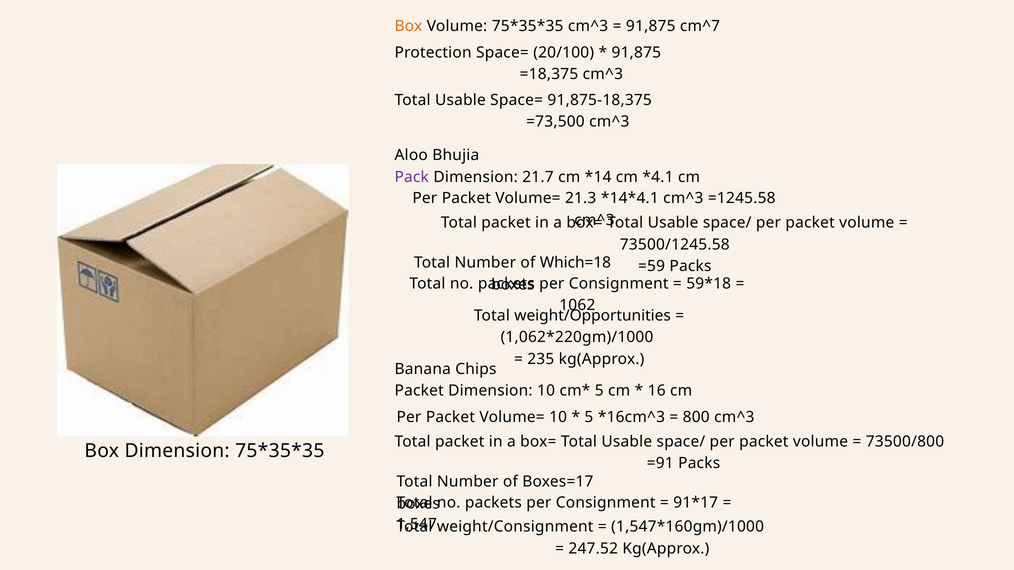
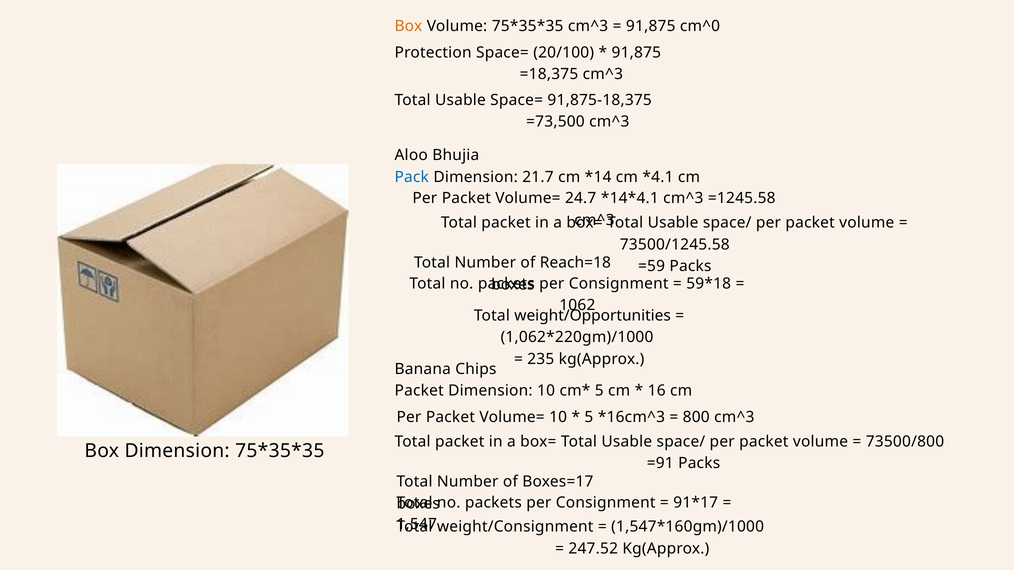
cm^7: cm^7 -> cm^0 (700, 26)
Pack colour: purple -> blue (412, 177)
21.3: 21.3 -> 24.7 (581, 198)
Which=18: Which=18 -> Reach=18 (575, 263)
